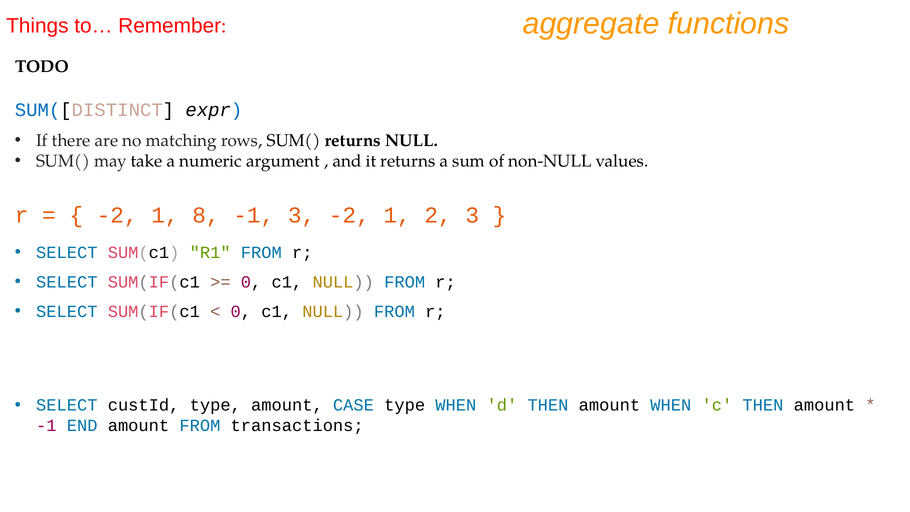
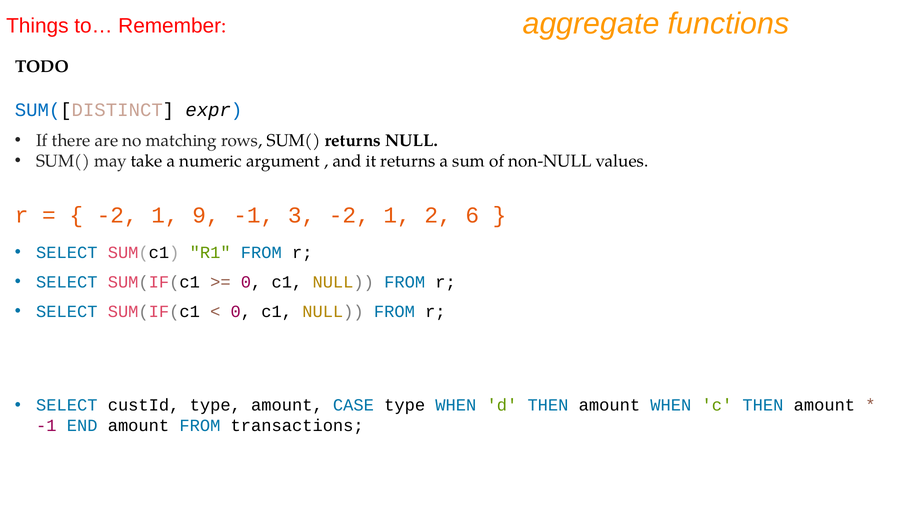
8: 8 -> 9 (206, 215)
2 3: 3 -> 6 (472, 215)
